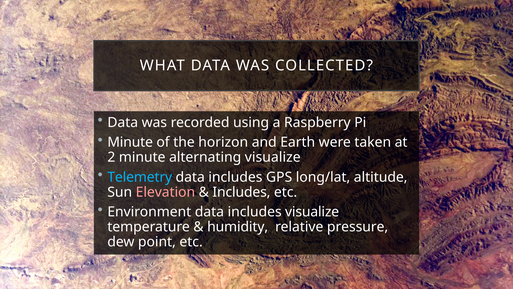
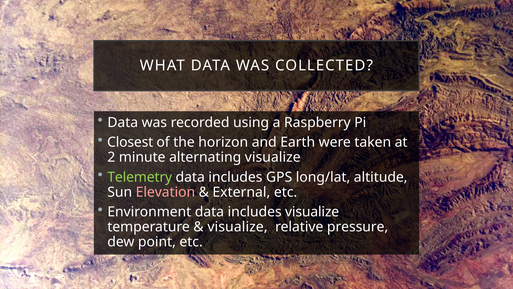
Minute: Minute -> Closest (130, 142)
Telemetry colour: light blue -> light green (140, 177)
Includes: Includes -> External (241, 192)
humidity: humidity -> visualize (238, 227)
